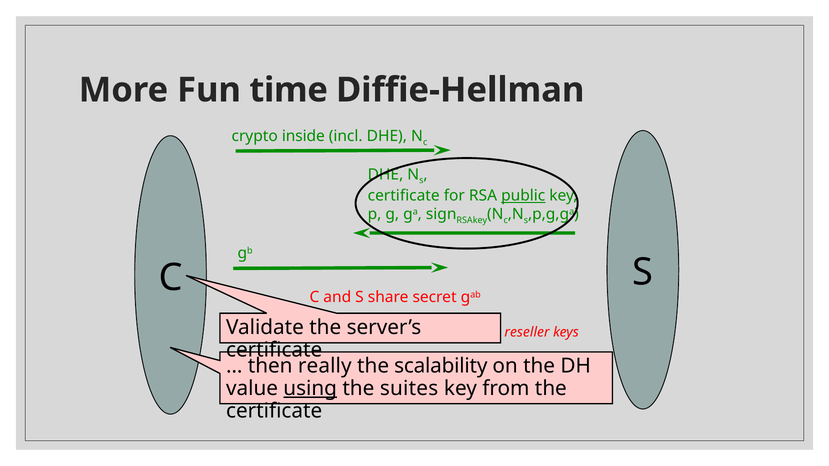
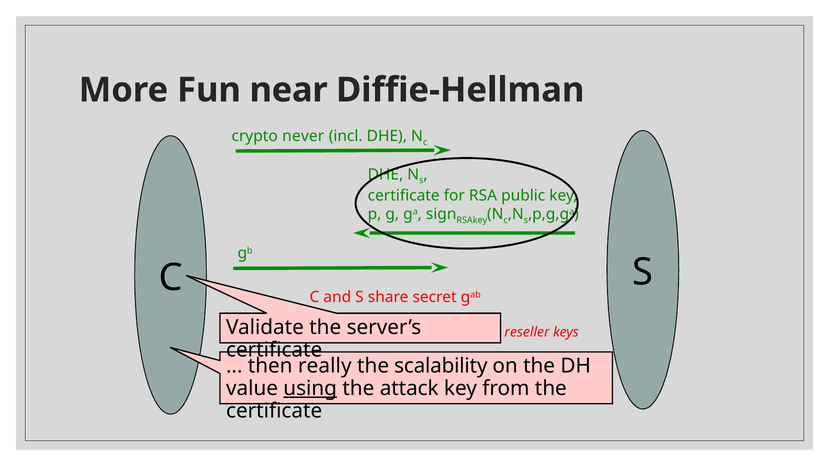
time: time -> near (289, 90)
inside: inside -> never (303, 136)
public underline: present -> none (523, 196)
suites: suites -> attack (409, 389)
